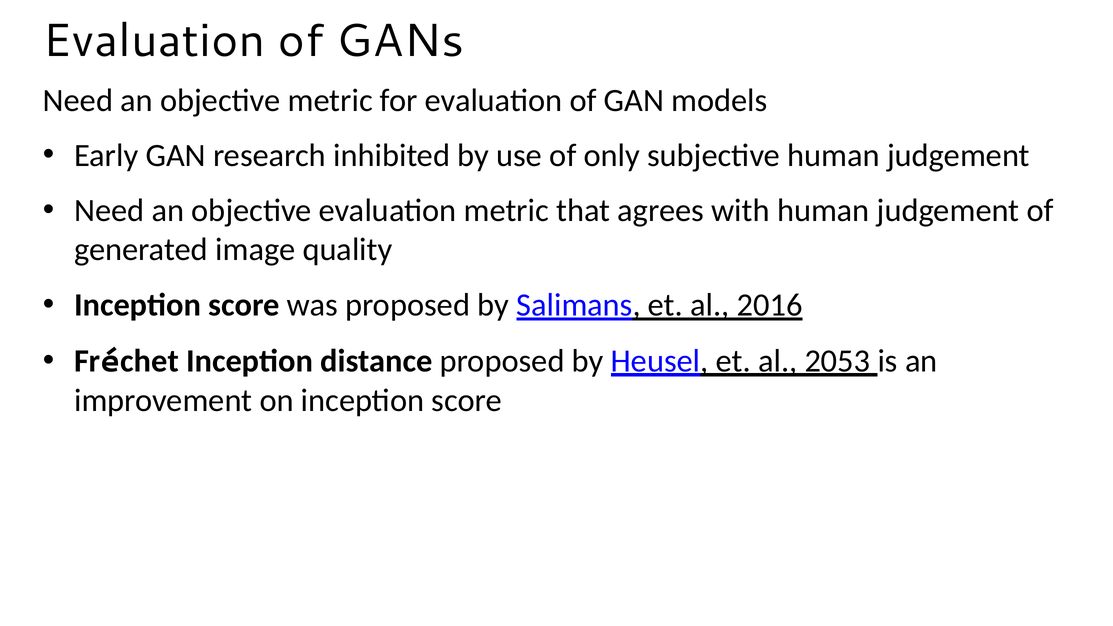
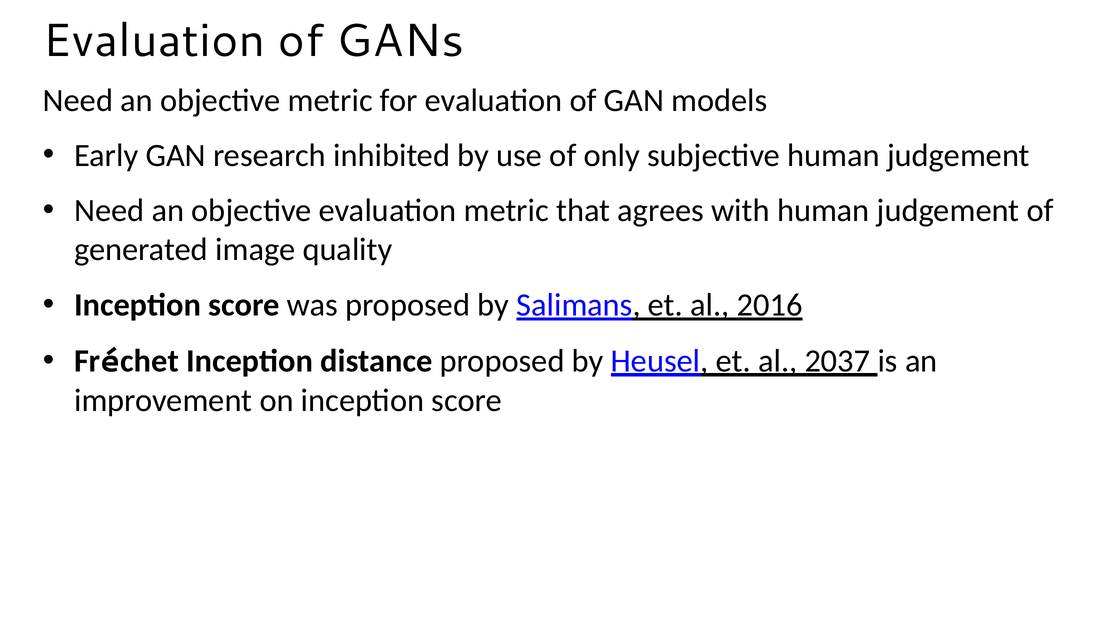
2053: 2053 -> 2037 (837, 361)
